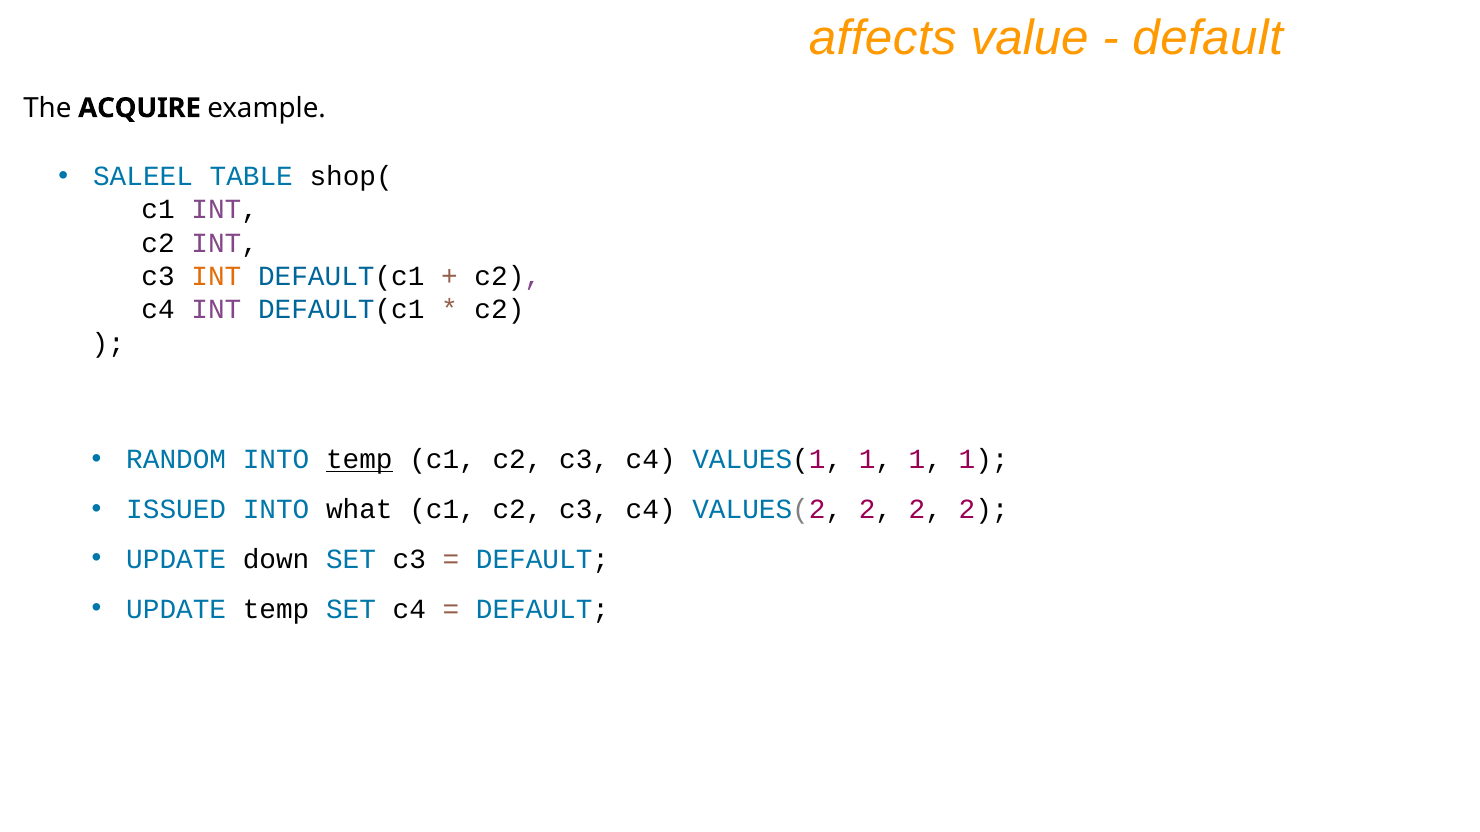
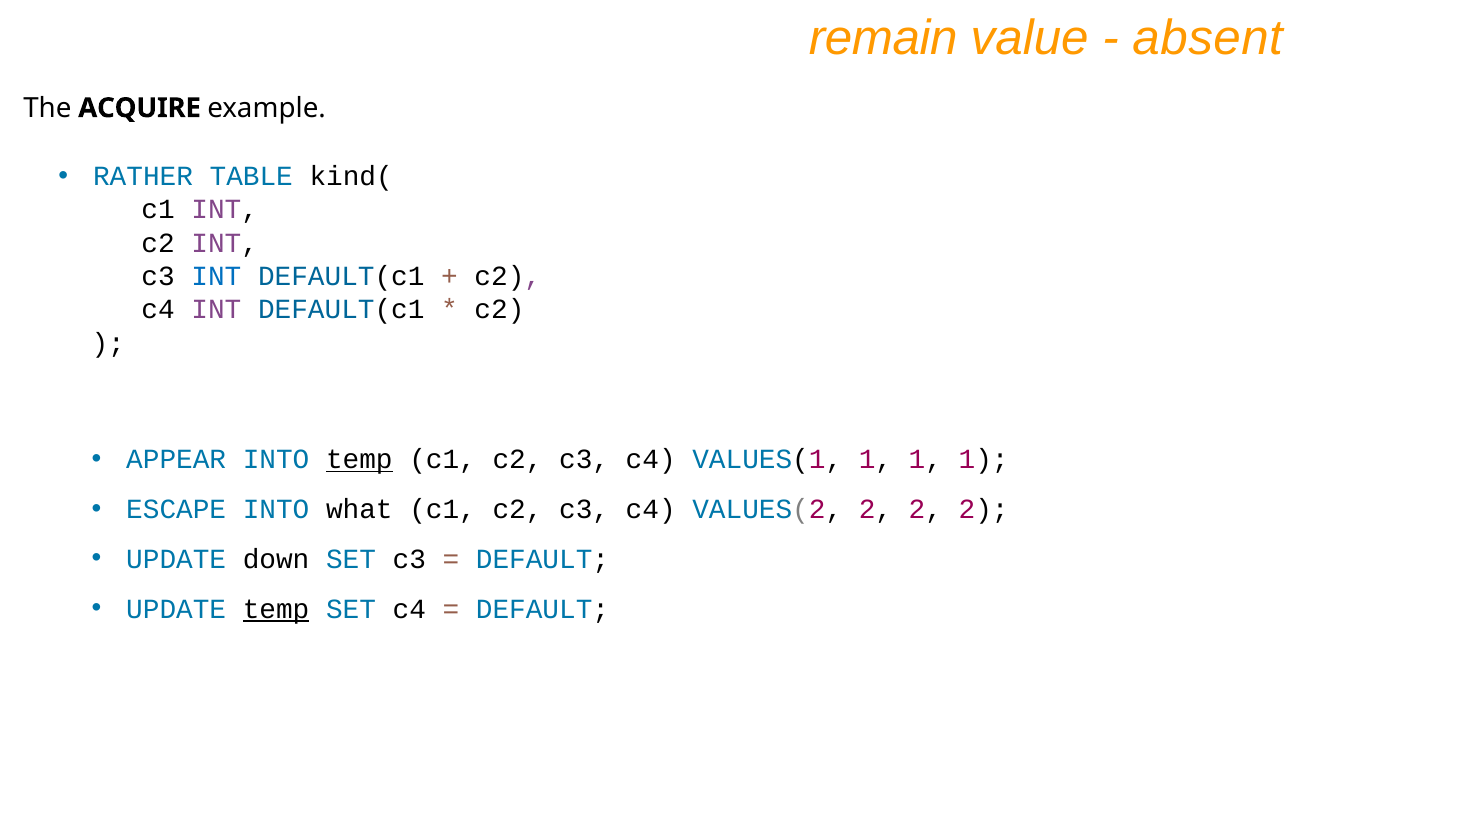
affects: affects -> remain (883, 39)
default: default -> absent (1208, 39)
SALEEL: SALEEL -> RATHER (143, 177)
shop(: shop( -> kind( (351, 177)
INT colour: orange -> blue (216, 277)
RANDOM: RANDOM -> APPEAR (176, 460)
ISSUED: ISSUED -> ESCAPE (176, 510)
temp underline: none -> present (276, 610)
